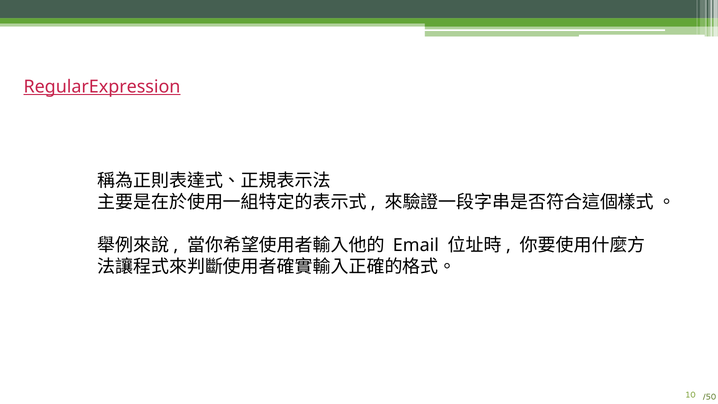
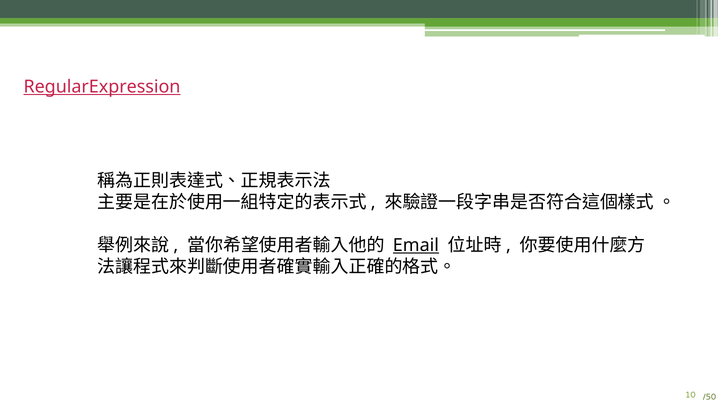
Email underline: none -> present (416, 245)
